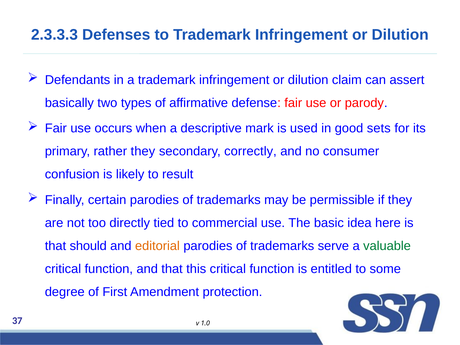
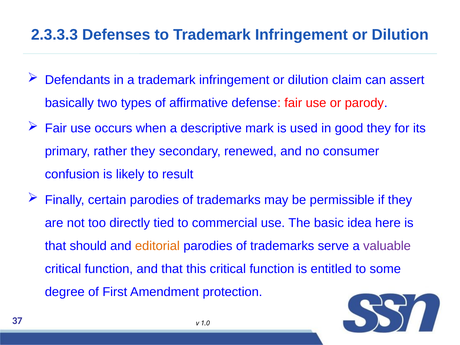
good sets: sets -> they (379, 128)
correctly: correctly -> renewed (250, 151)
valuable colour: green -> purple (387, 246)
